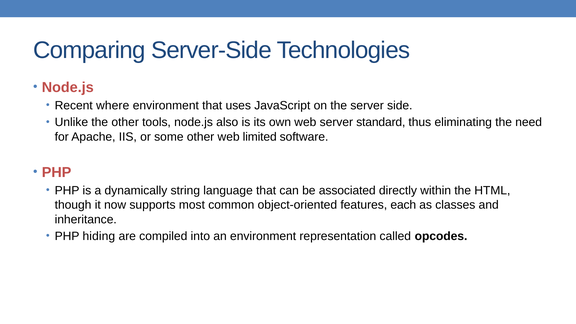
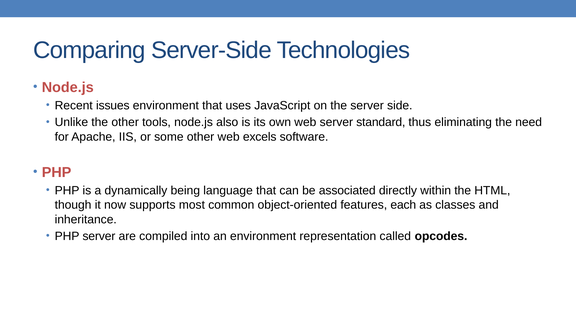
where: where -> issues (113, 105)
limited: limited -> excels (260, 137)
string: string -> being (185, 191)
PHP hiding: hiding -> server (99, 236)
